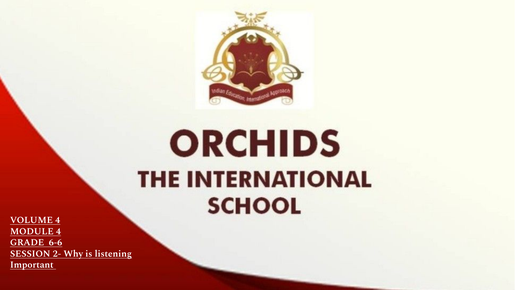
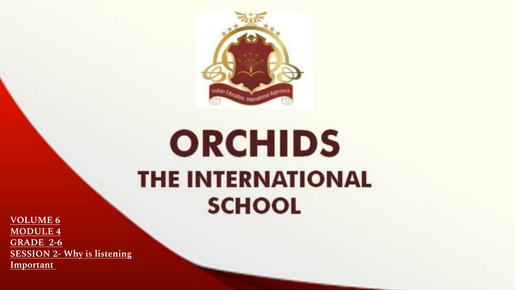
VOLUME 4: 4 -> 6 (58, 220)
6-6: 6-6 -> 2-6 (56, 242)
